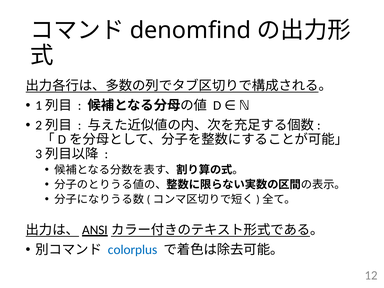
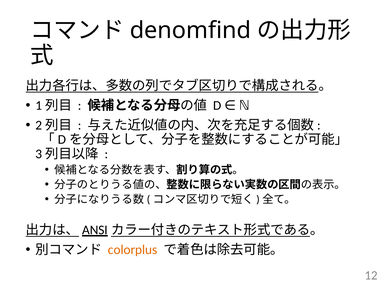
colorplus colour: blue -> orange (133, 250)
